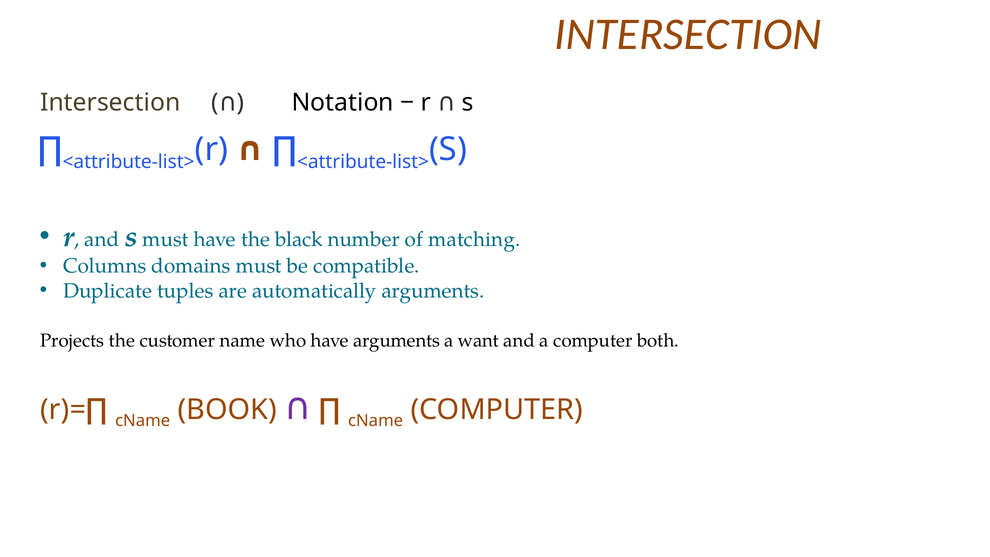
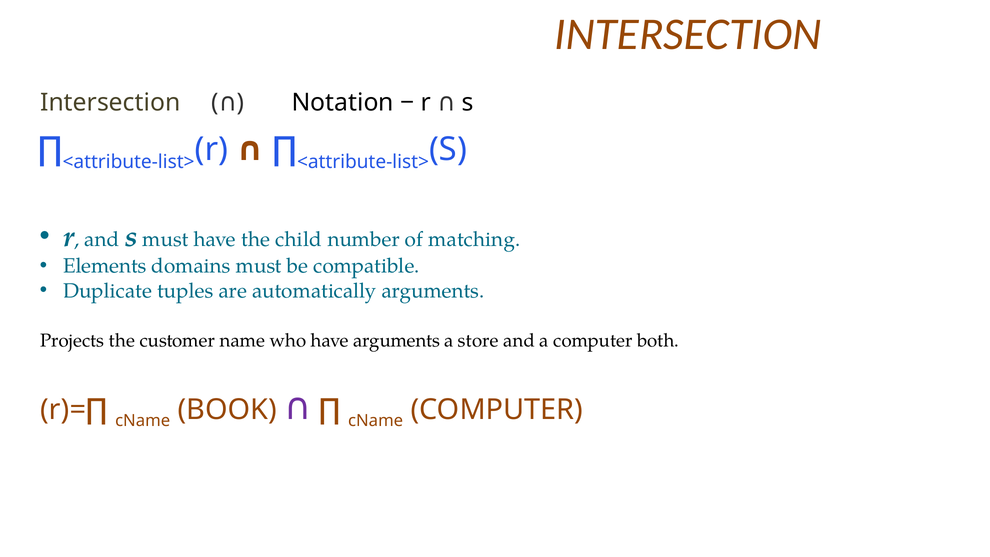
black: black -> child (299, 240)
Columns: Columns -> Elements (105, 266)
want: want -> store (478, 341)
